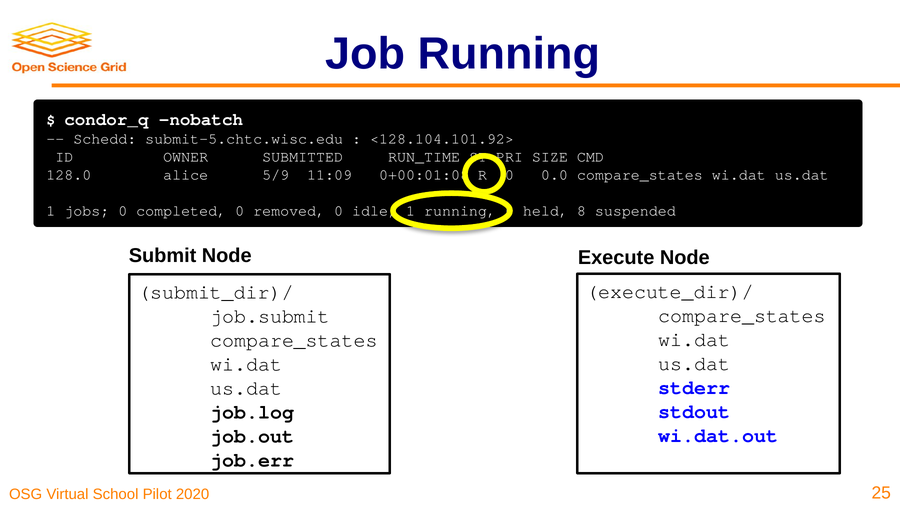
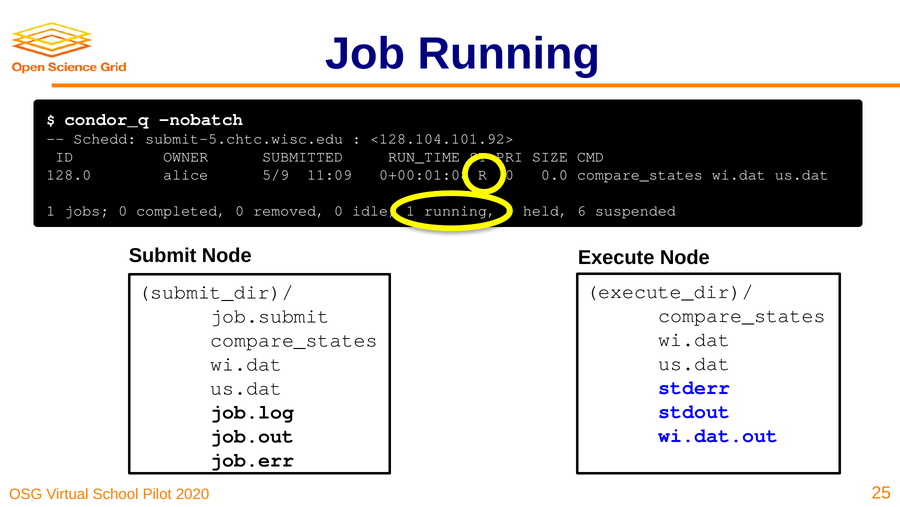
8: 8 -> 6 (581, 211)
